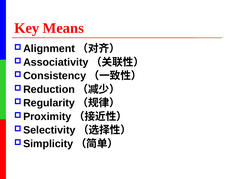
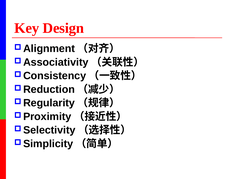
Means: Means -> Design (63, 28)
